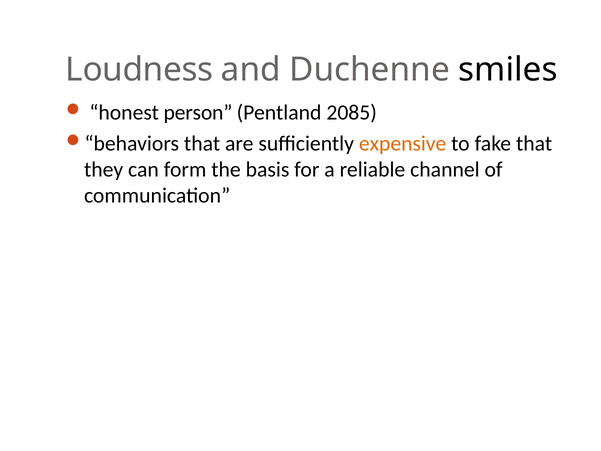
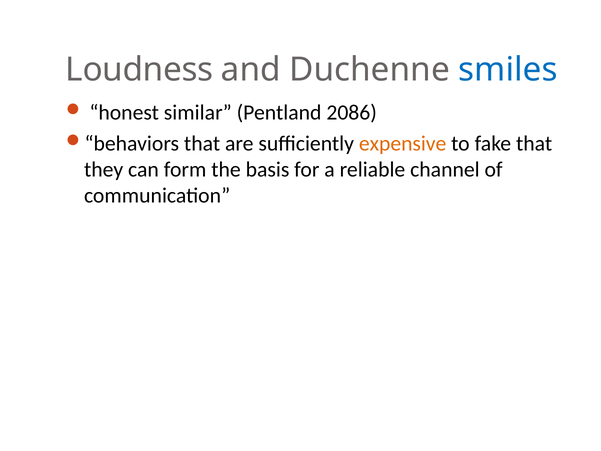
smiles colour: black -> blue (508, 69)
person: person -> similar (198, 113)
2085: 2085 -> 2086 (352, 113)
